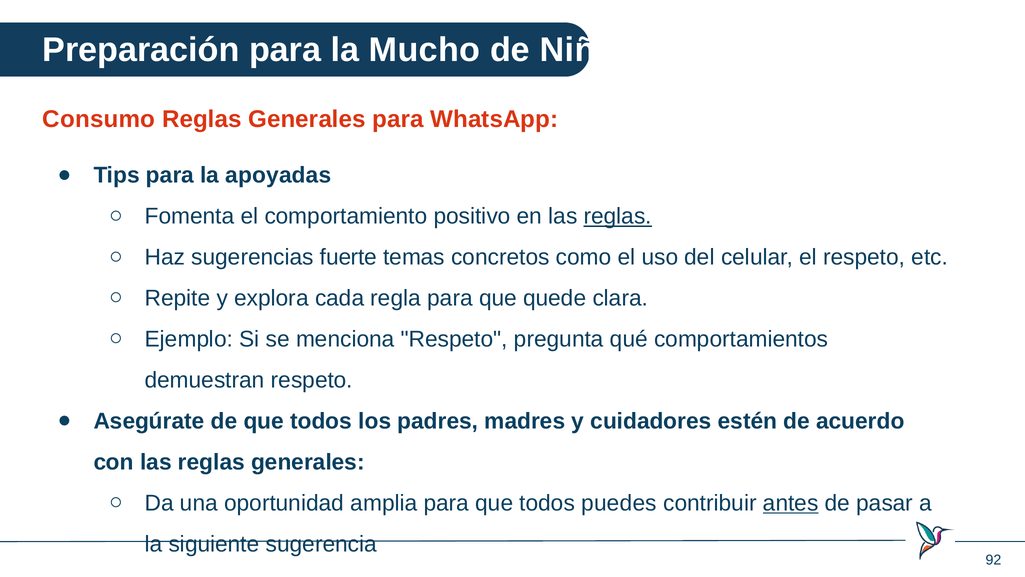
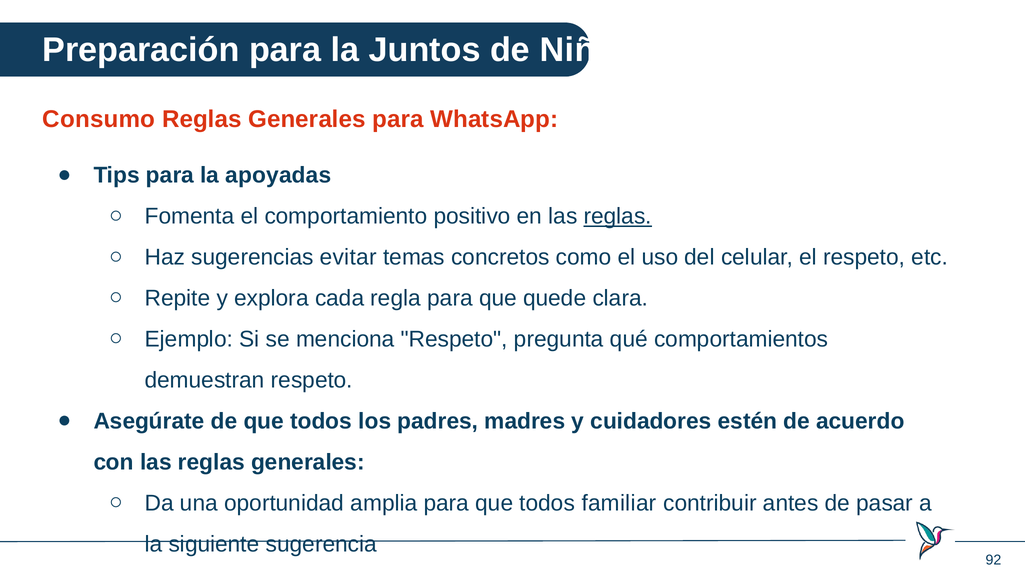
Mucho: Mucho -> Juntos (425, 50)
fuerte: fuerte -> evitar (348, 257)
puedes: puedes -> familiar (619, 503)
antes underline: present -> none (791, 503)
